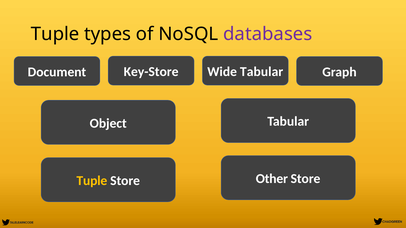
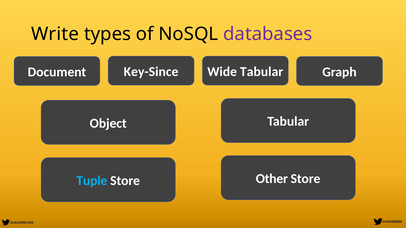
Tuple: Tuple -> Write (55, 34)
Key-Store: Key-Store -> Key-Since (151, 72)
Tuple colour: yellow -> light blue (92, 181)
